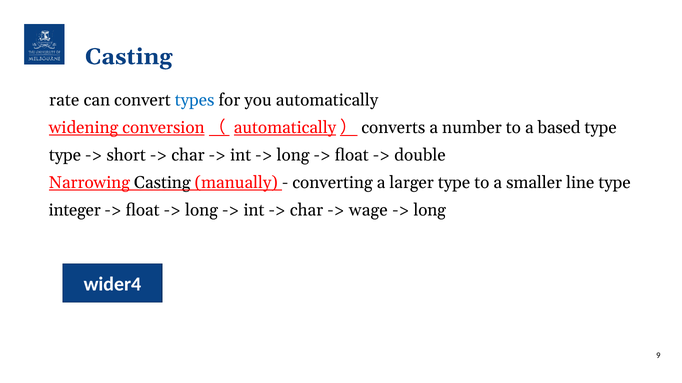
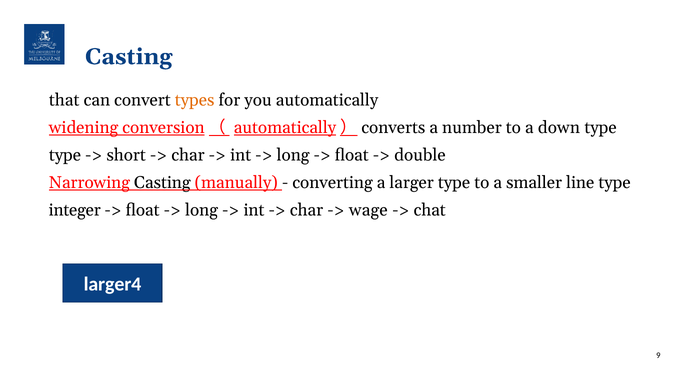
rate: rate -> that (64, 100)
types colour: blue -> orange (195, 100)
based: based -> down (559, 128)
long: long -> chat (430, 210)
wider4: wider4 -> larger4 (112, 285)
